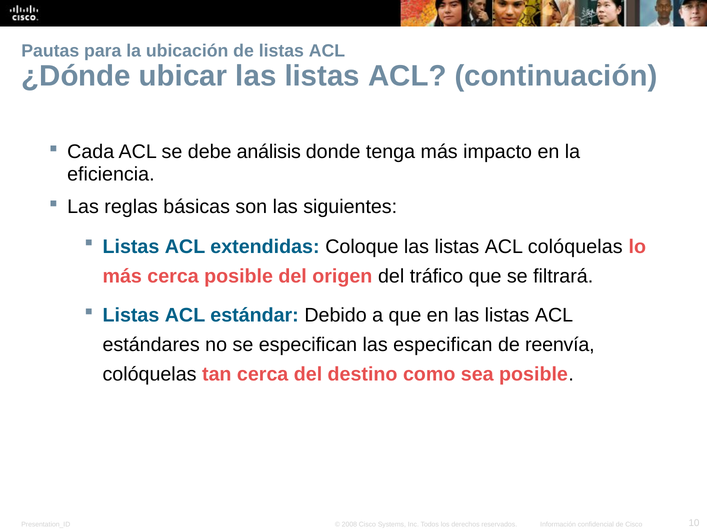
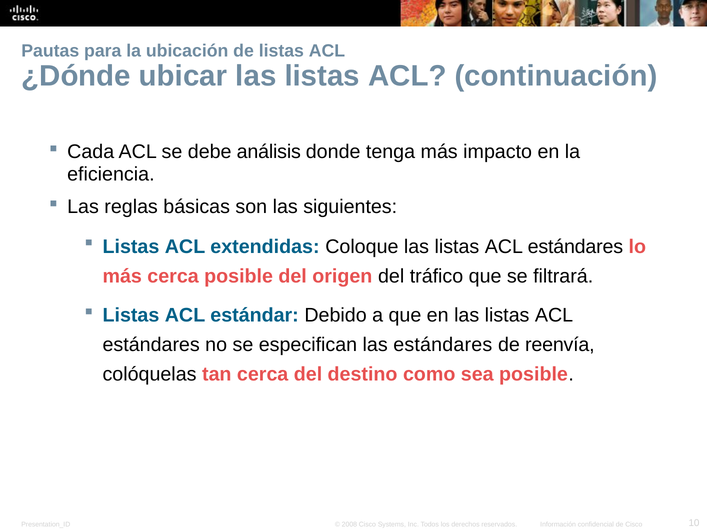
colóquelas: colóquelas -> estándares (575, 246)
las especifican: especifican -> estándares (443, 344)
